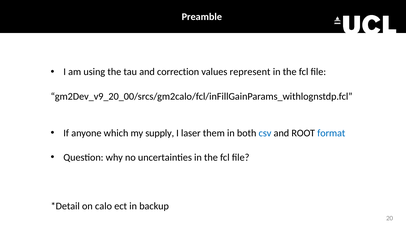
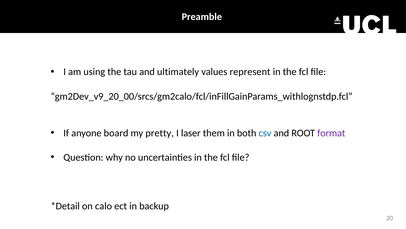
correction: correction -> ultimately (178, 72)
which: which -> board (116, 133)
supply: supply -> pretty (160, 133)
format colour: blue -> purple (331, 133)
